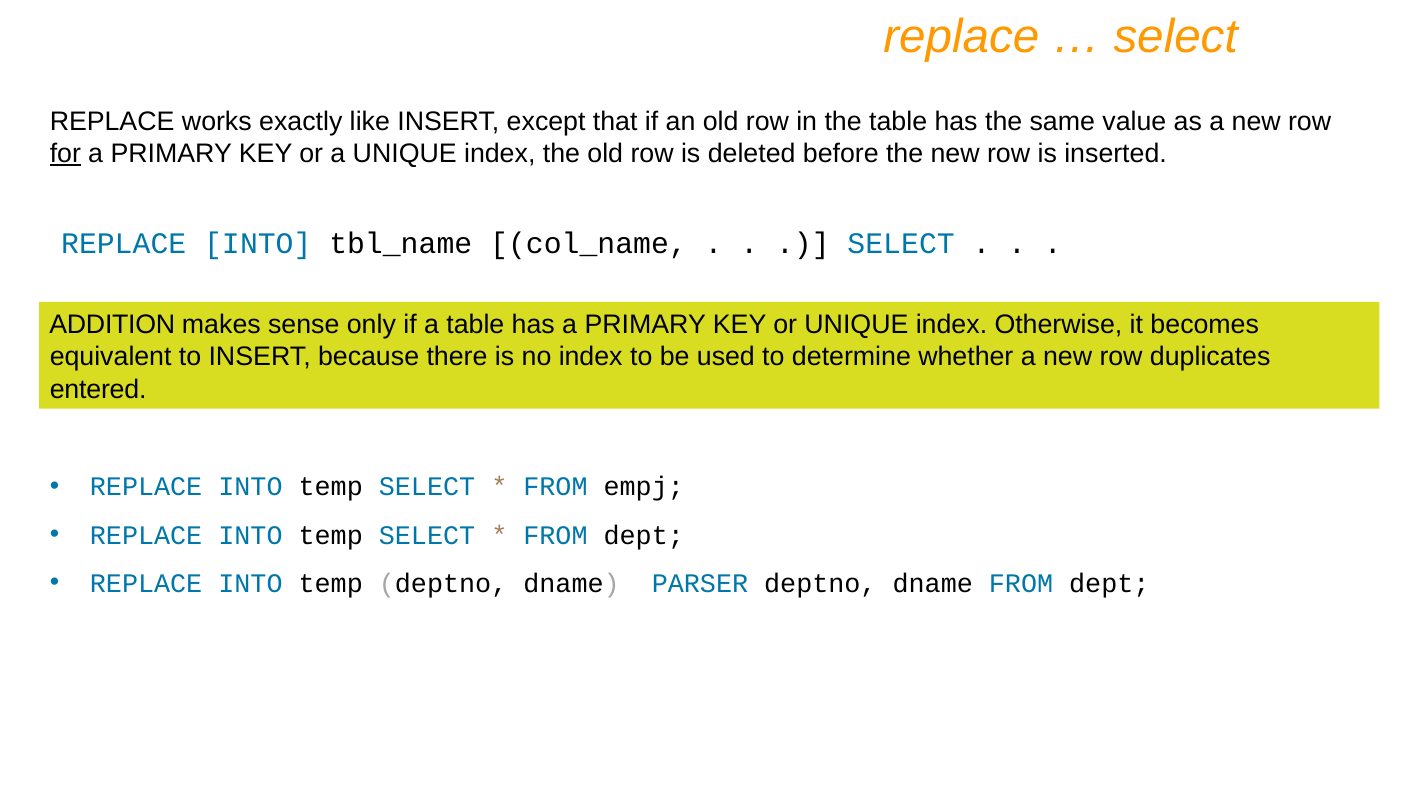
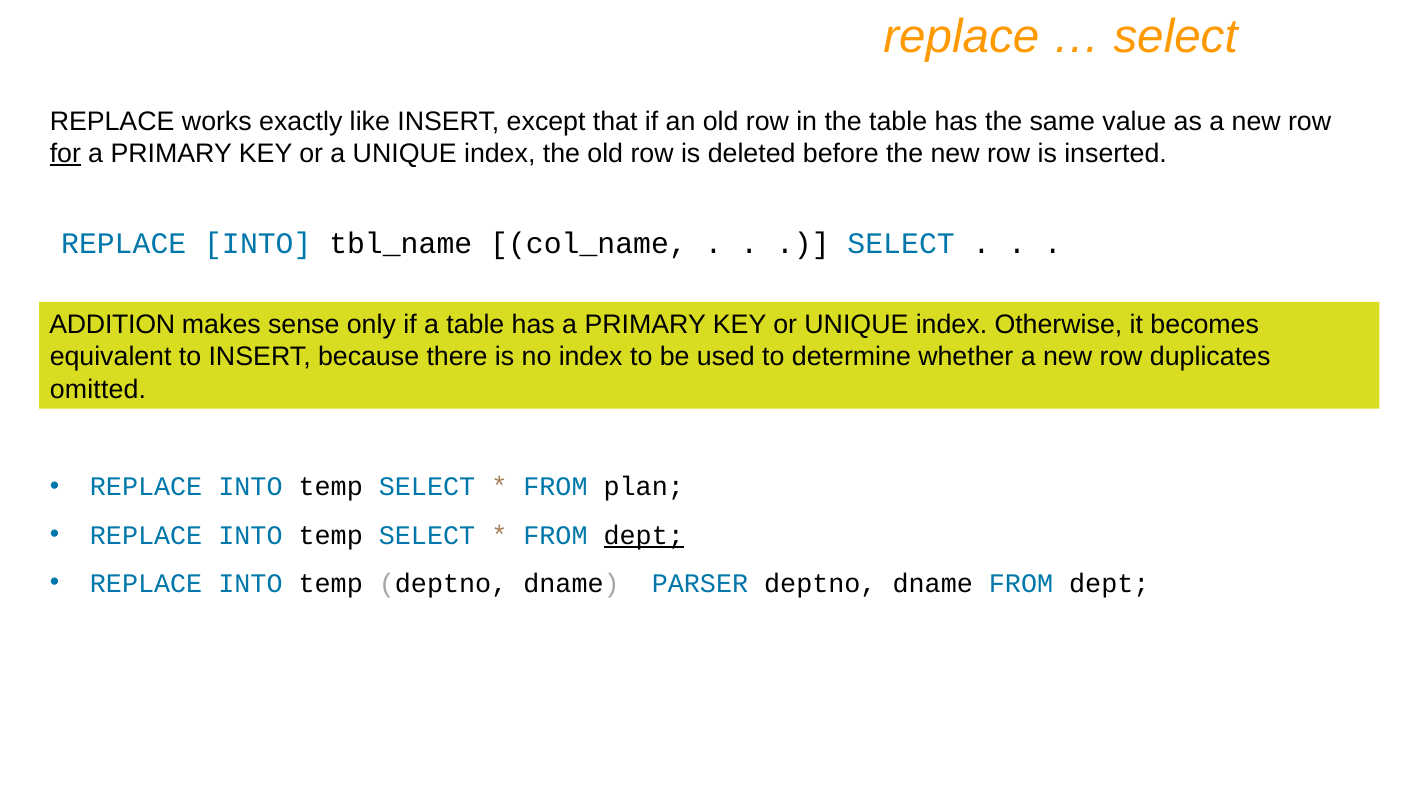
entered: entered -> omitted (98, 389)
empj: empj -> plan (644, 487)
dept underline: none -> present (644, 535)
